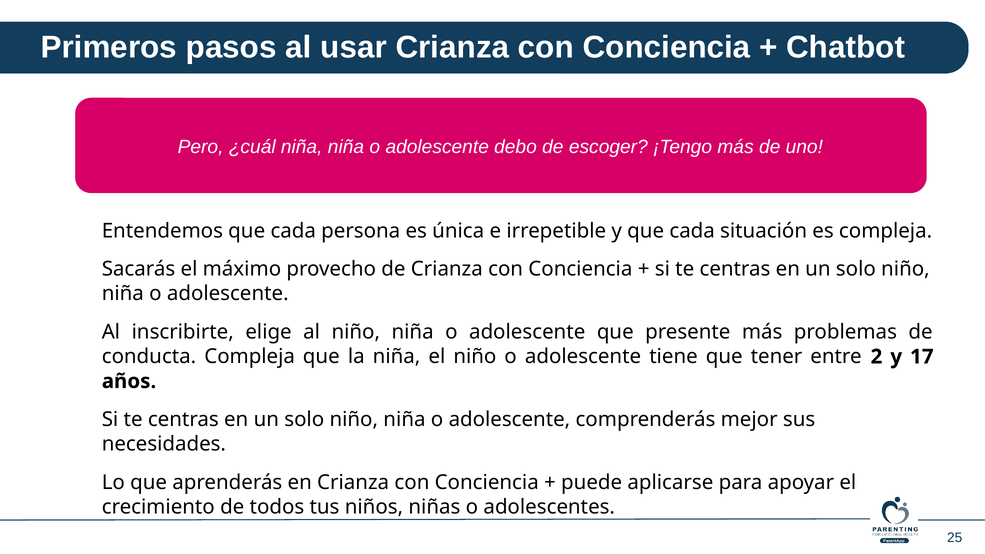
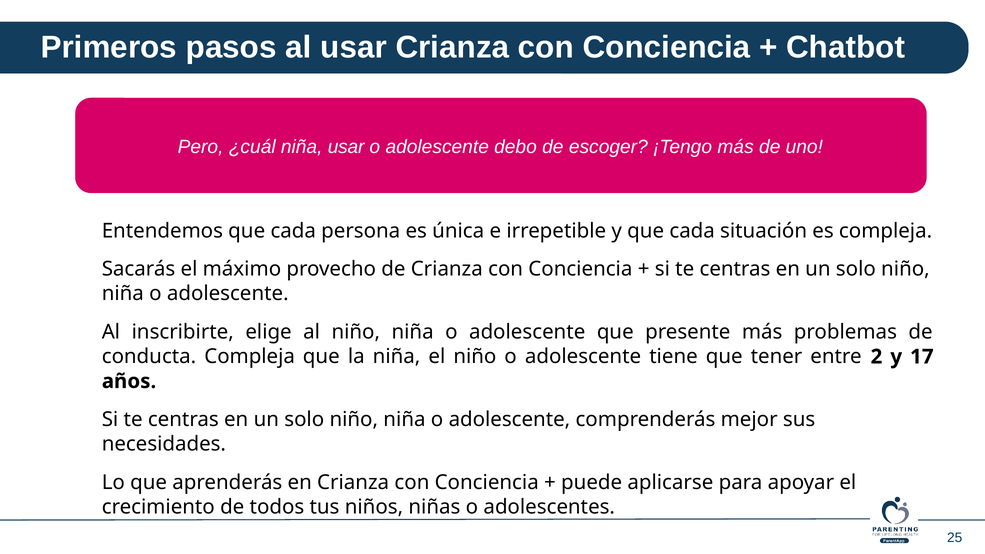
niña niña: niña -> usar (346, 147)
